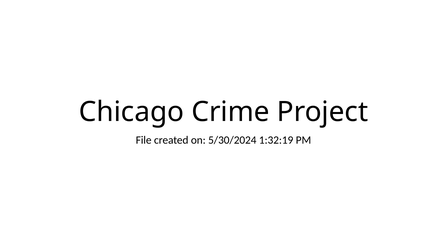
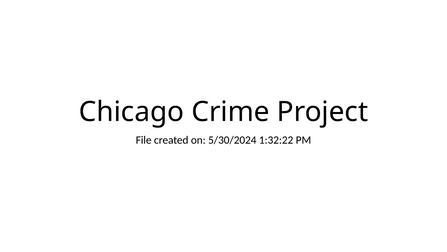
1:32:19: 1:32:19 -> 1:32:22 (276, 140)
